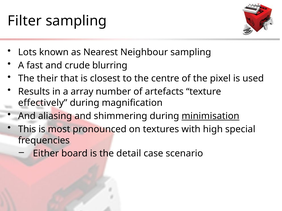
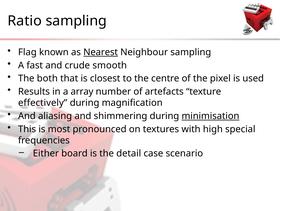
Filter: Filter -> Ratio (25, 21)
Lots: Lots -> Flag (27, 52)
Nearest underline: none -> present (101, 52)
blurring: blurring -> smooth (110, 66)
their: their -> both (47, 79)
